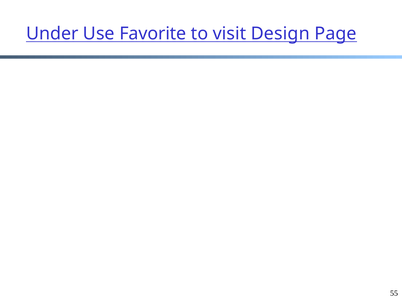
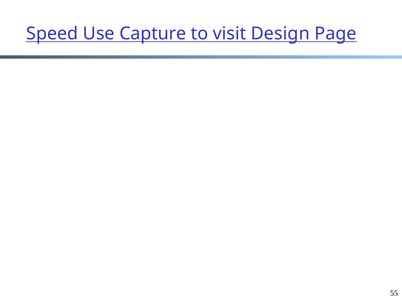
Under: Under -> Speed (52, 34)
Favorite: Favorite -> Capture (153, 34)
